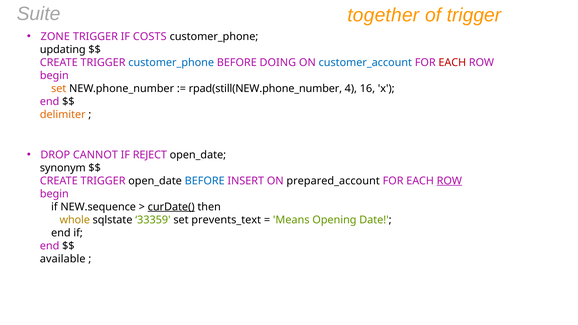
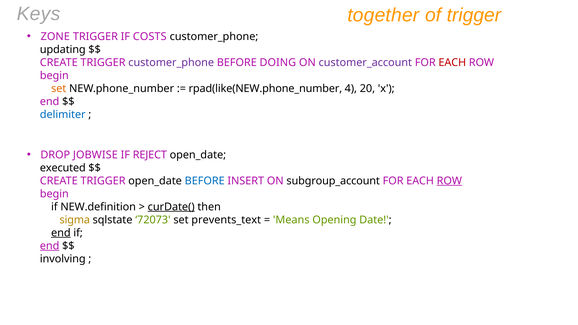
Suite: Suite -> Keys (39, 14)
customer_phone colour: blue -> purple (171, 63)
customer_account colour: blue -> purple (365, 63)
rpad(still(NEW.phone_number: rpad(still(NEW.phone_number -> rpad(like(NEW.phone_number (265, 89)
16: 16 -> 20 (367, 89)
delimiter colour: orange -> blue (63, 115)
CANNOT: CANNOT -> JOBWISE (95, 155)
synonym: synonym -> executed (63, 168)
prepared_account: prepared_account -> subgroup_account (333, 181)
NEW.sequence: NEW.sequence -> NEW.definition (98, 207)
whole: whole -> sigma (75, 220)
33359: 33359 -> 72073 (153, 220)
end underline: none -> present (61, 233)
end underline: none -> present (50, 246)
available: available -> involving (63, 259)
